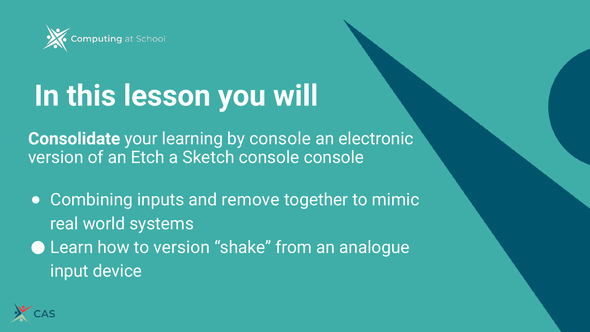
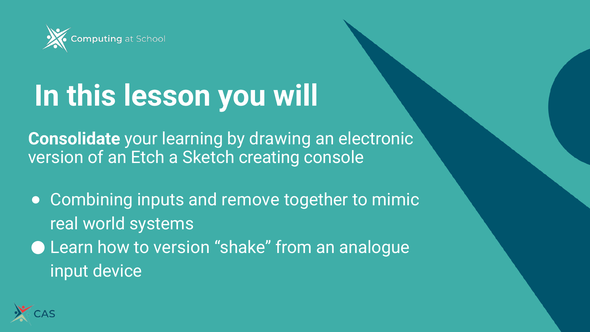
by console: console -> drawing (280, 139)
Sketch console: console -> creating (269, 157)
